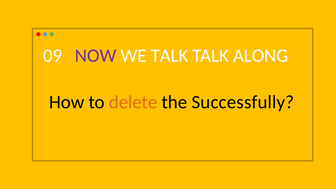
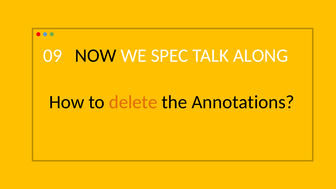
NOW colour: purple -> black (96, 56)
WE TALK: TALK -> SPEC (170, 56)
Successfully: Successfully -> Annotations (243, 102)
